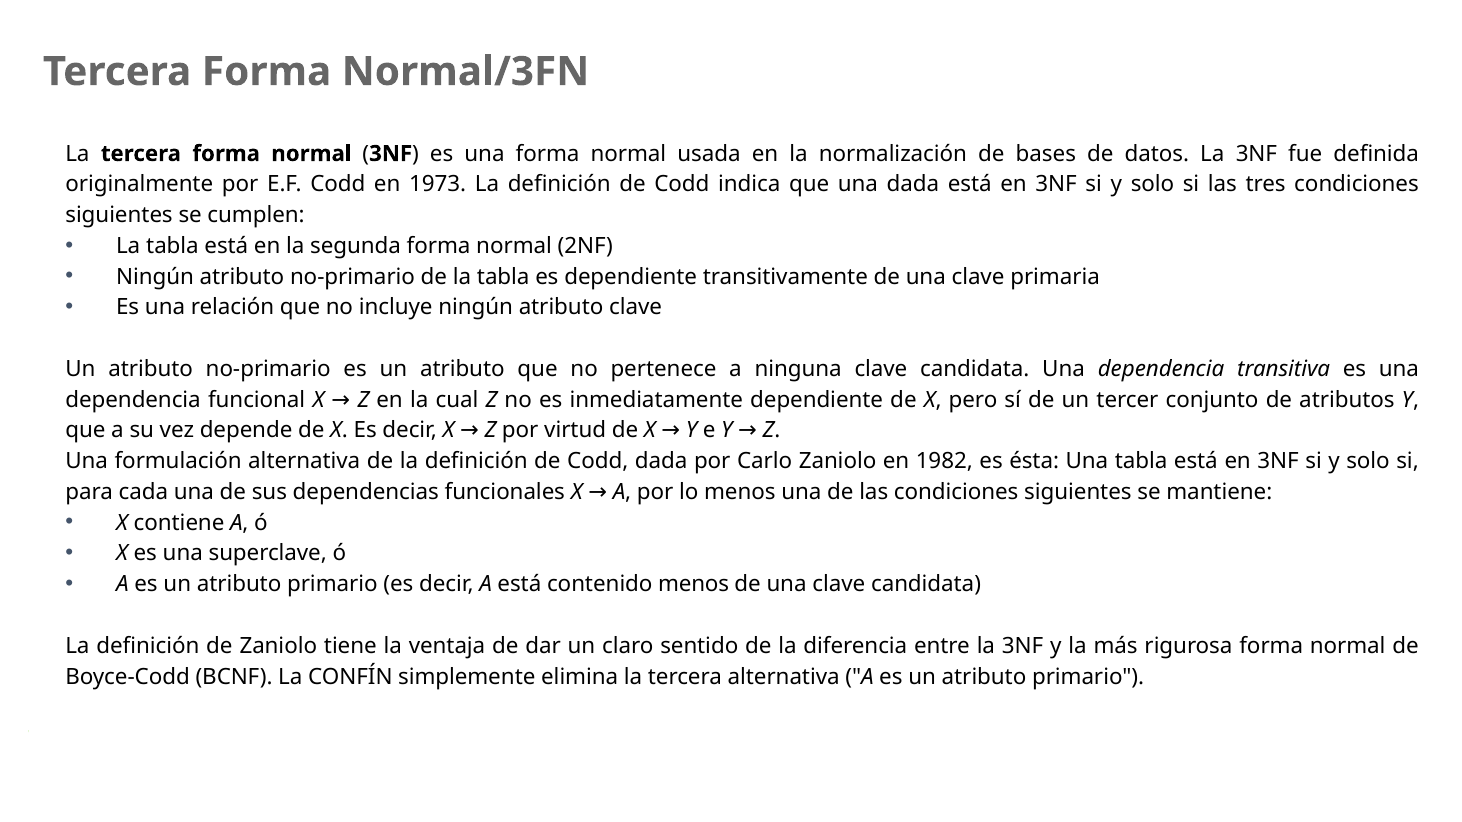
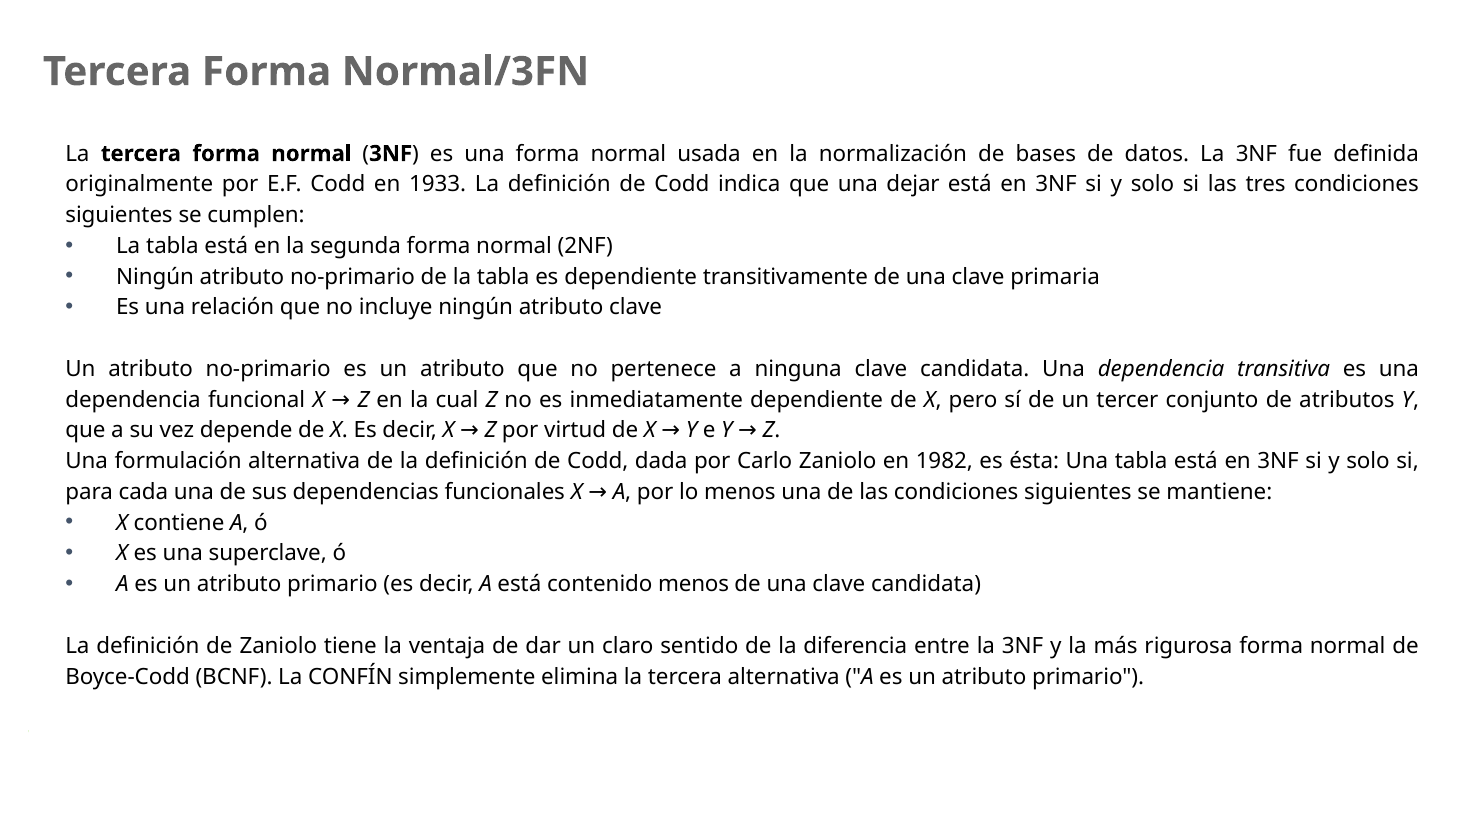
1973: 1973 -> 1933 (438, 184)
una dada: dada -> dejar (913, 184)
